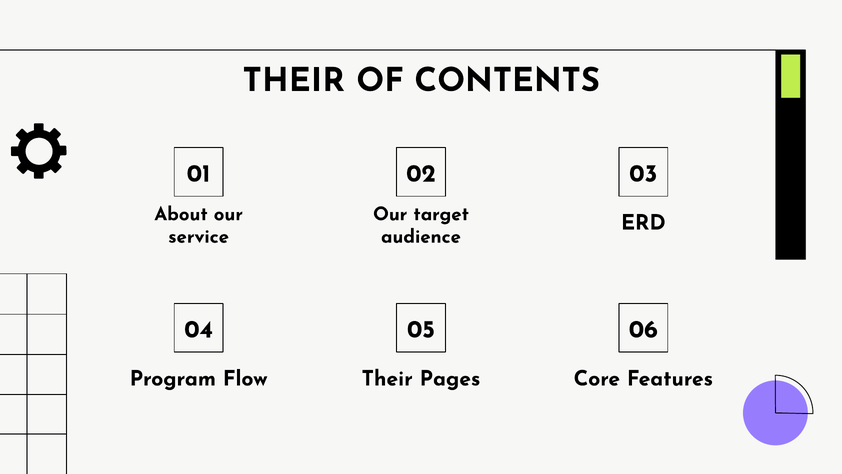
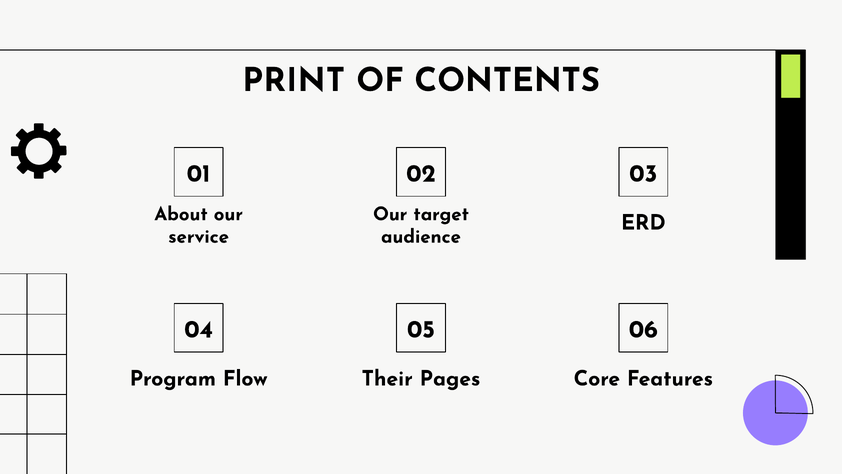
THEIR: THEIR -> PRINT (294, 80)
